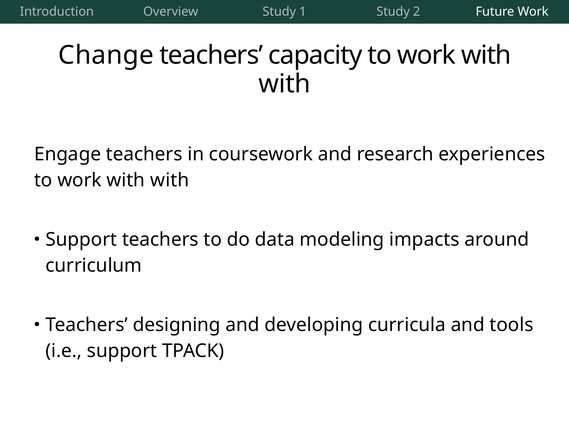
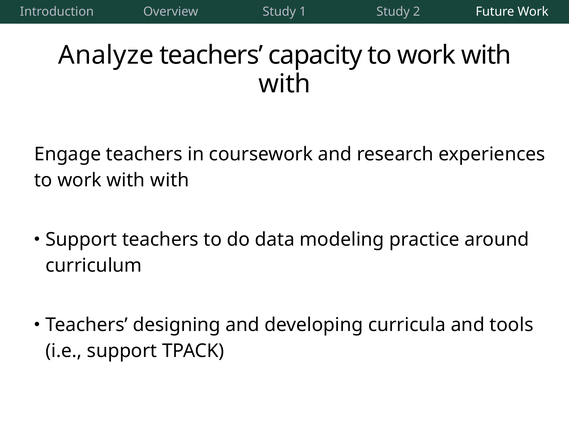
Change: Change -> Analyze (106, 55)
impacts: impacts -> practice (424, 239)
